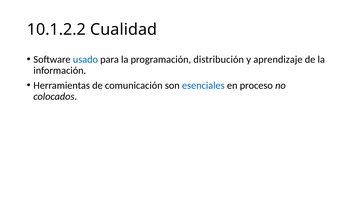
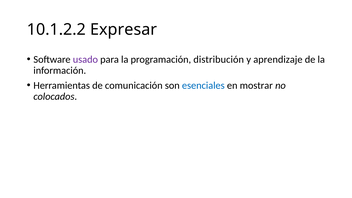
Cualidad: Cualidad -> Expresar (124, 30)
usado colour: blue -> purple (85, 60)
proceso: proceso -> mostrar (256, 85)
